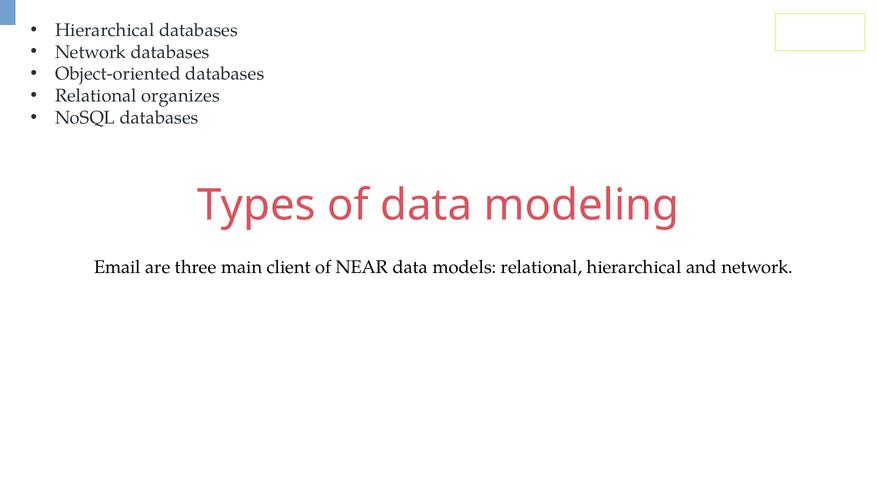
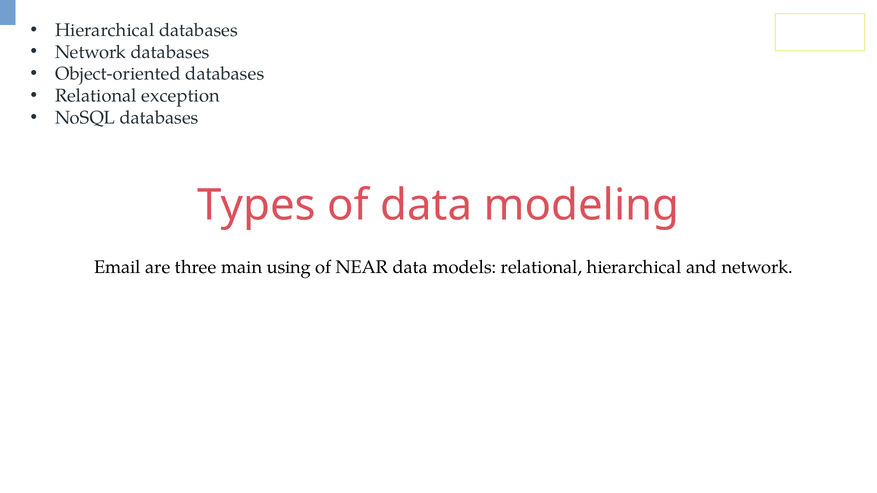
organizes: organizes -> exception (181, 96)
client: client -> using (289, 267)
